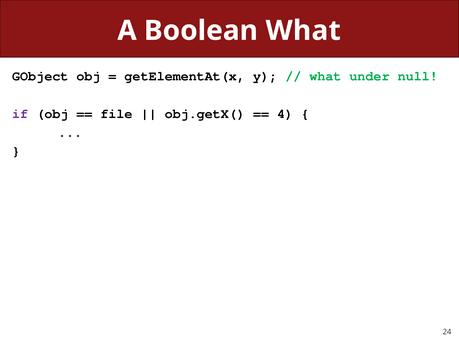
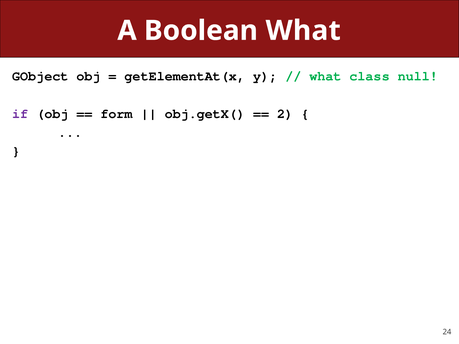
under: under -> class (370, 76)
file: file -> form (117, 114)
4: 4 -> 2 (285, 114)
